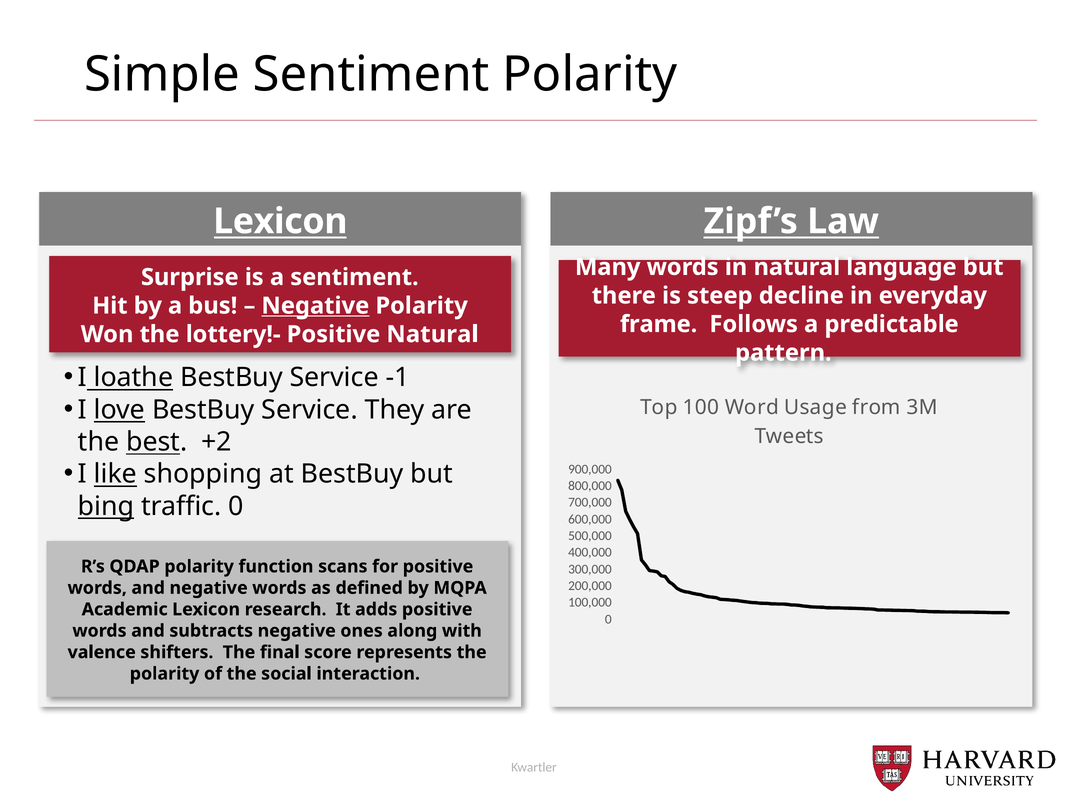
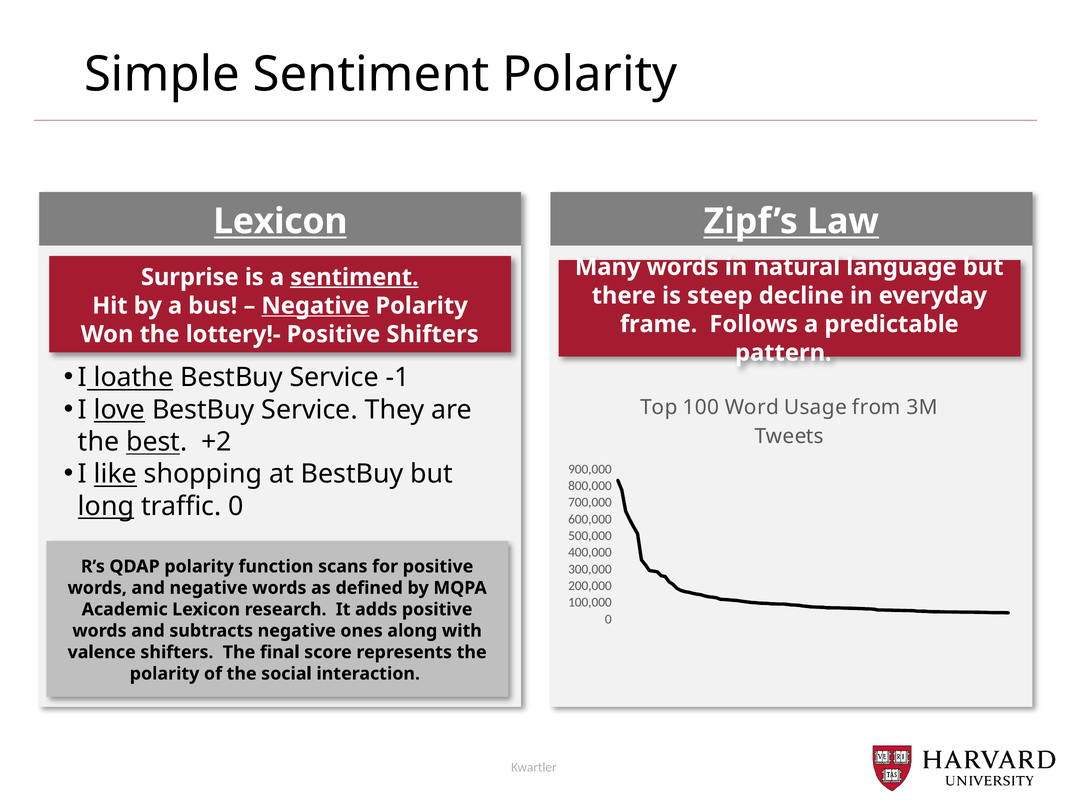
sentiment underline: none -> present (354, 277)
Positive Natural: Natural -> Shifters (433, 334)
bing: bing -> long (106, 506)
